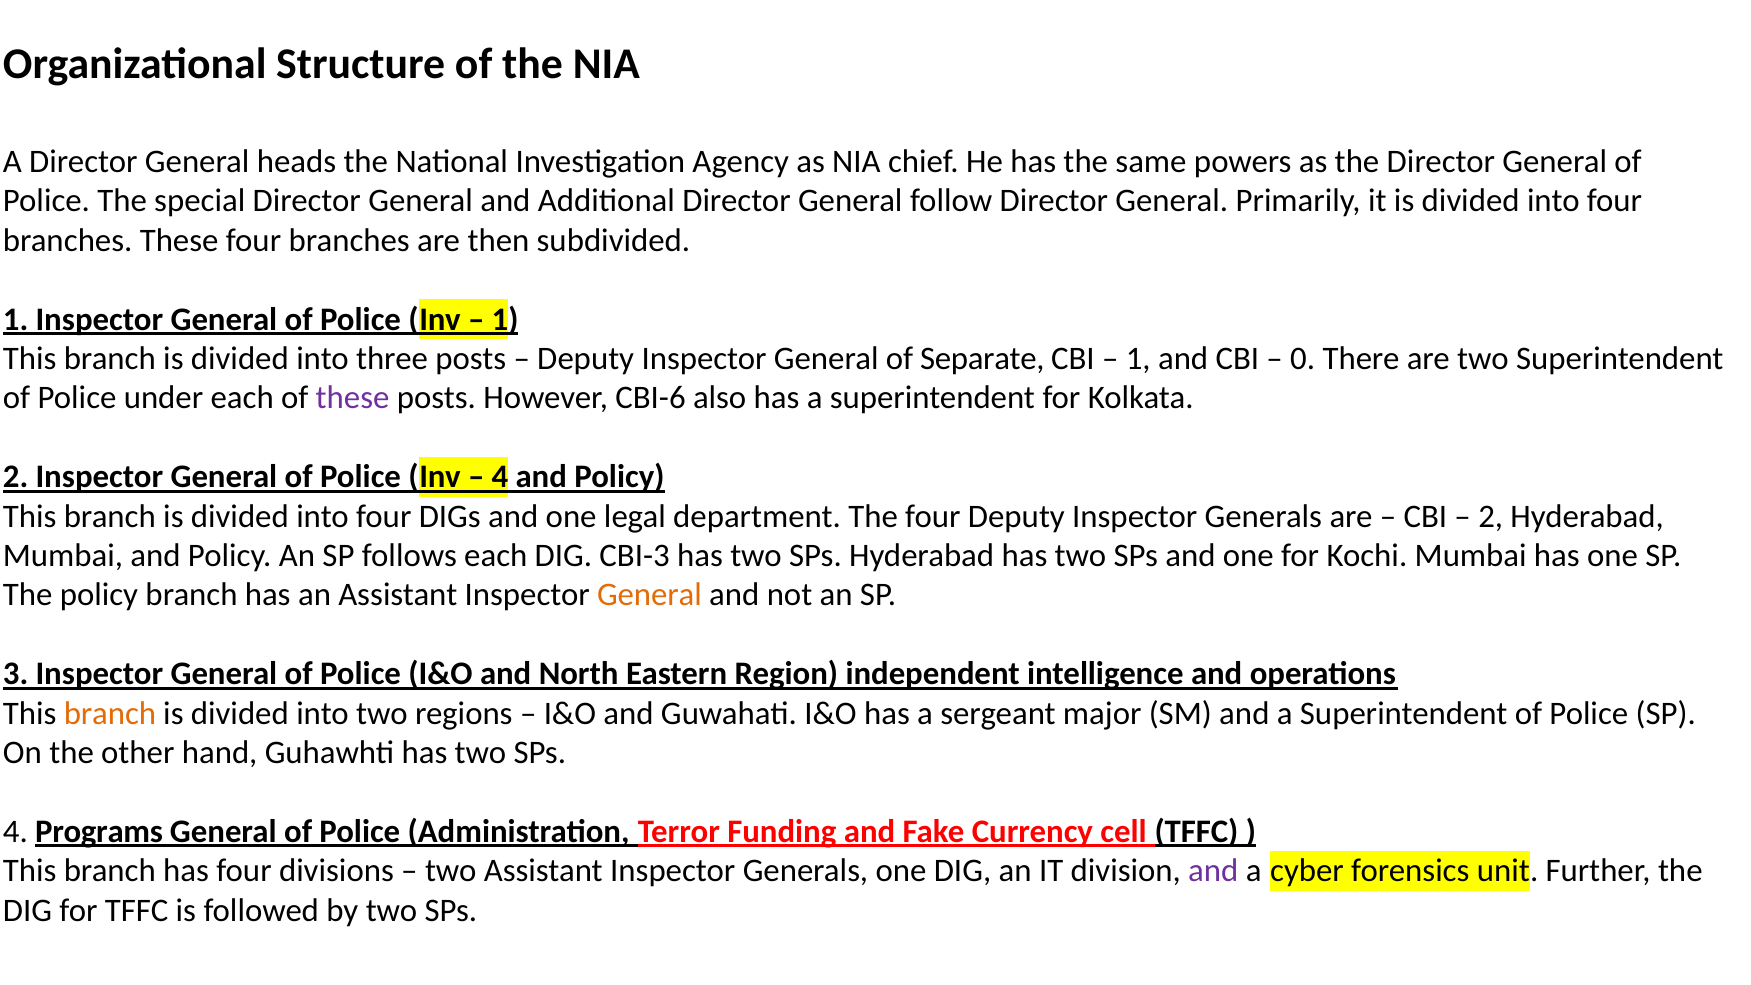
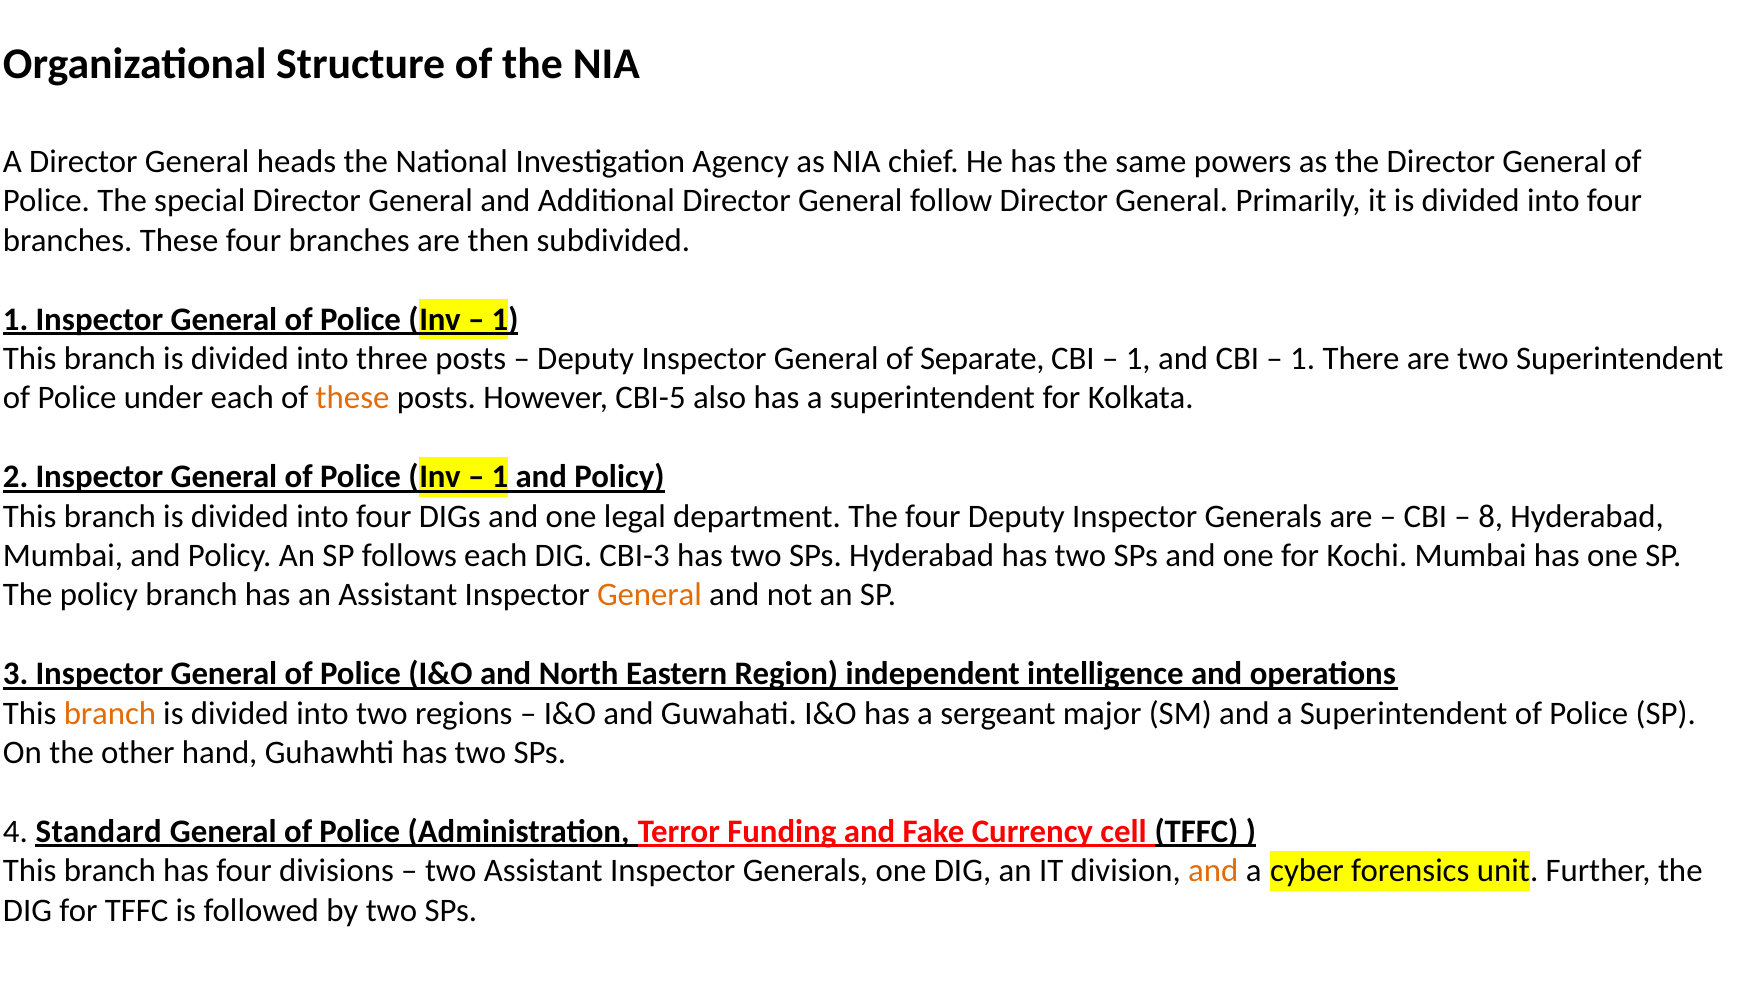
0: 0 -> 1 (1303, 359)
these colour: purple -> orange (353, 398)
CBI-6: CBI-6 -> CBI-5 (650, 398)
4: 4 -> 1 (500, 477)
2: 2 -> 8 (1491, 516)
Programs: Programs -> Standard (99, 831)
and colour: purple -> orange (1213, 871)
